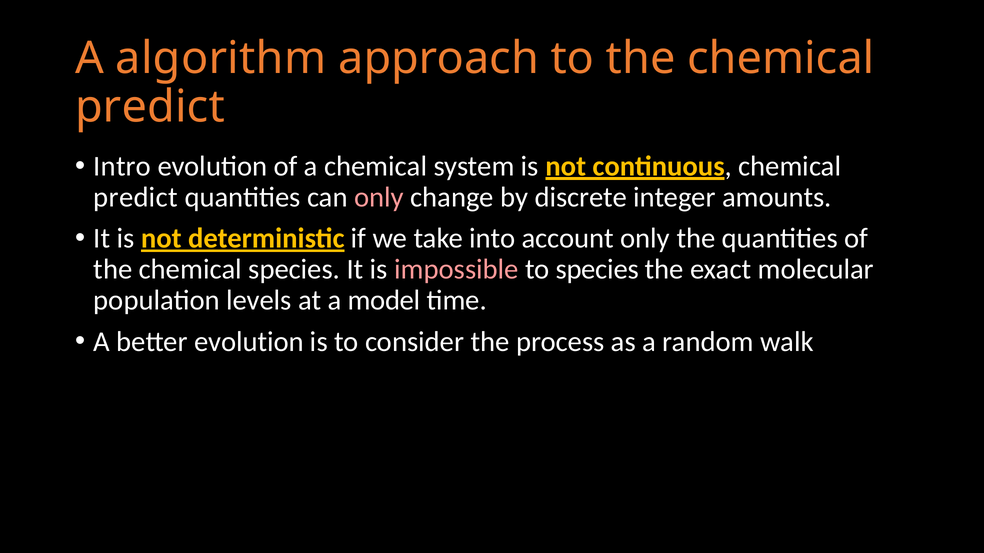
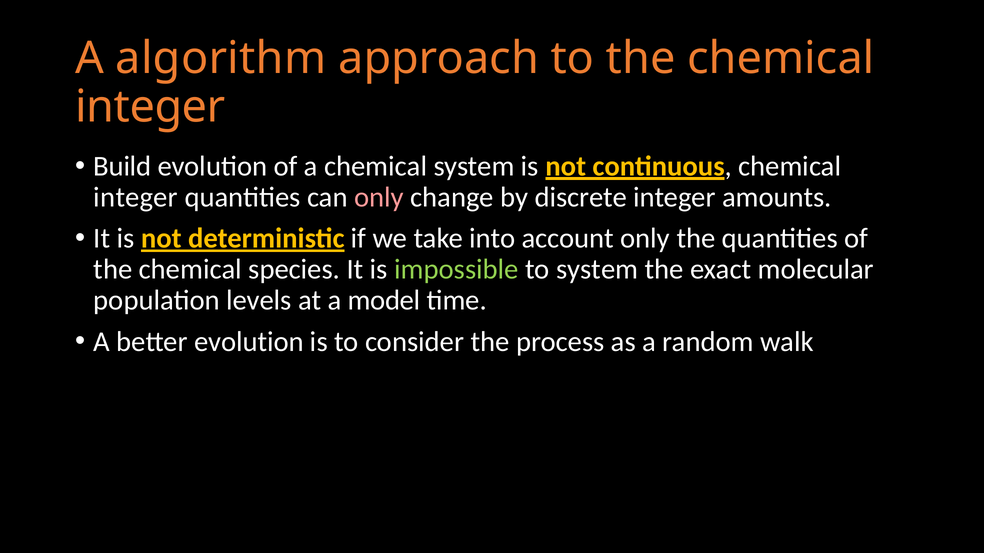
predict: predict -> integer (150, 107)
Intro: Intro -> Build (122, 166)
predict: predict -> integer (136, 197)
impossible colour: pink -> light green (456, 270)
to species: species -> system (597, 270)
